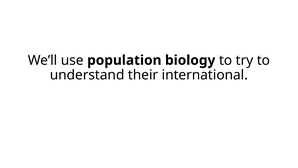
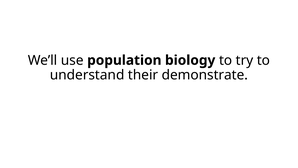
international: international -> demonstrate (205, 75)
